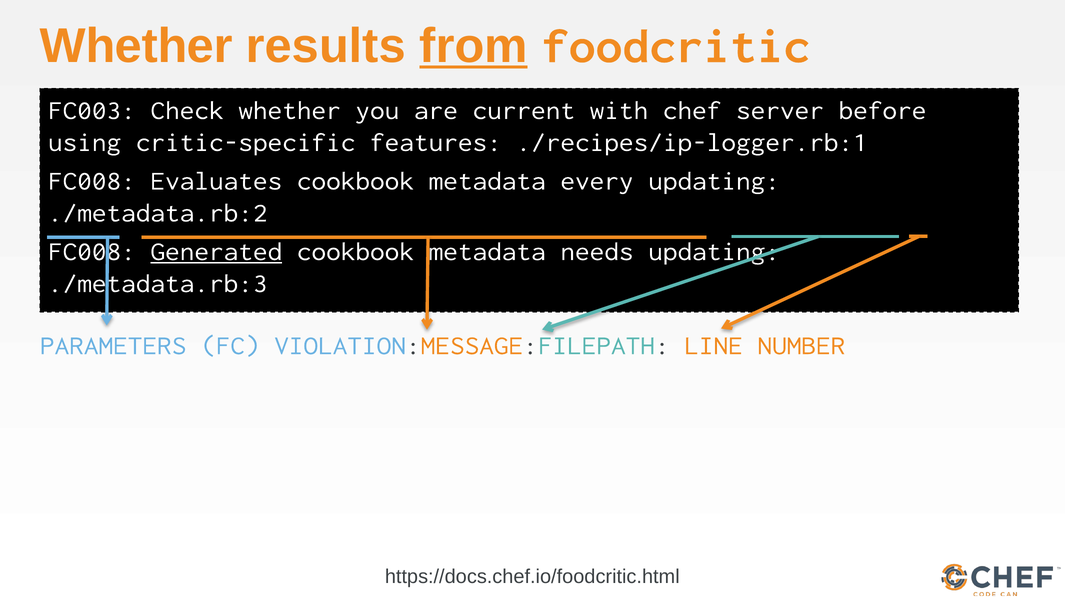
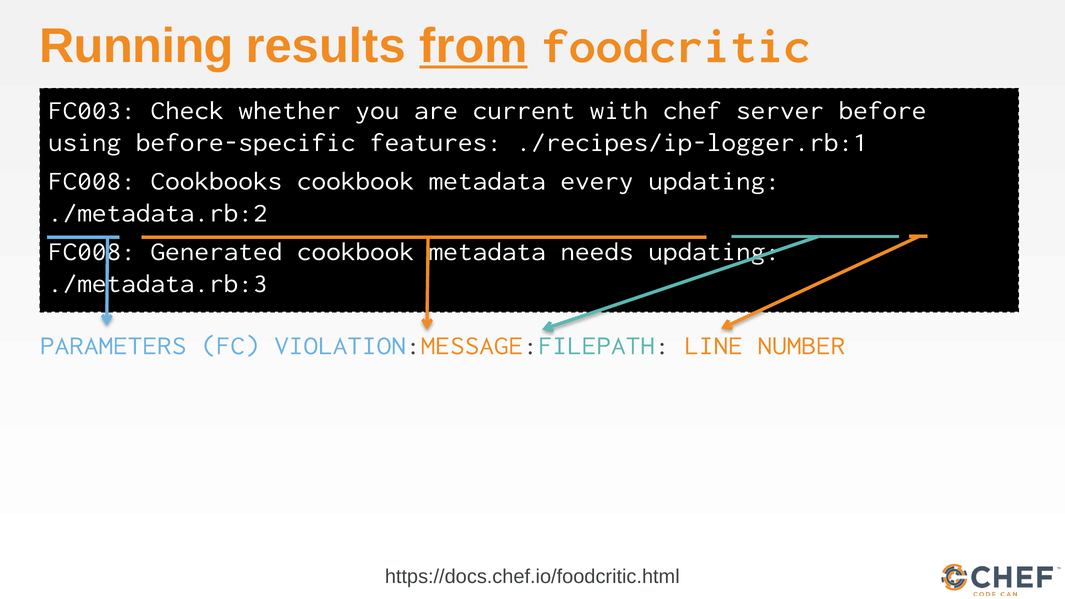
Whether: Whether -> Running (136, 46)
critic-specific: critic-specific -> before-specific (246, 142)
Evaluates: Evaluates -> Cookbooks (216, 181)
Generated underline: present -> none (216, 251)
